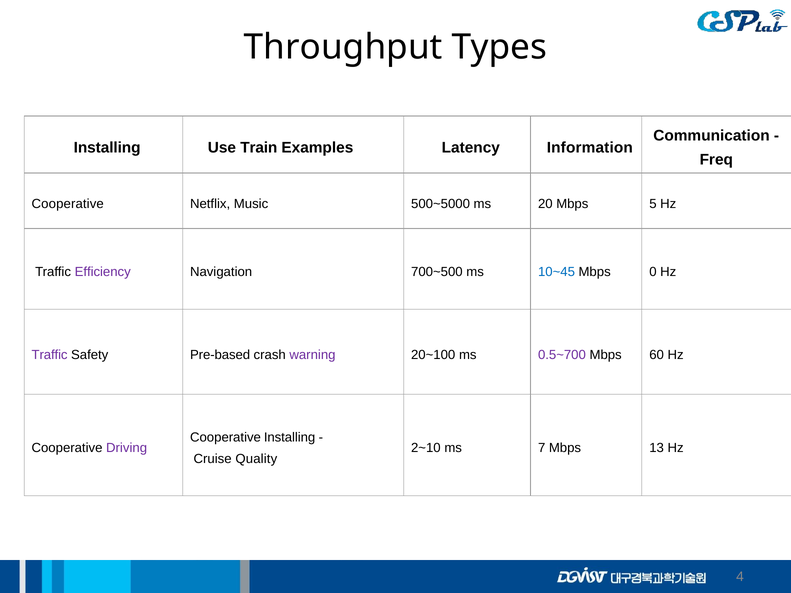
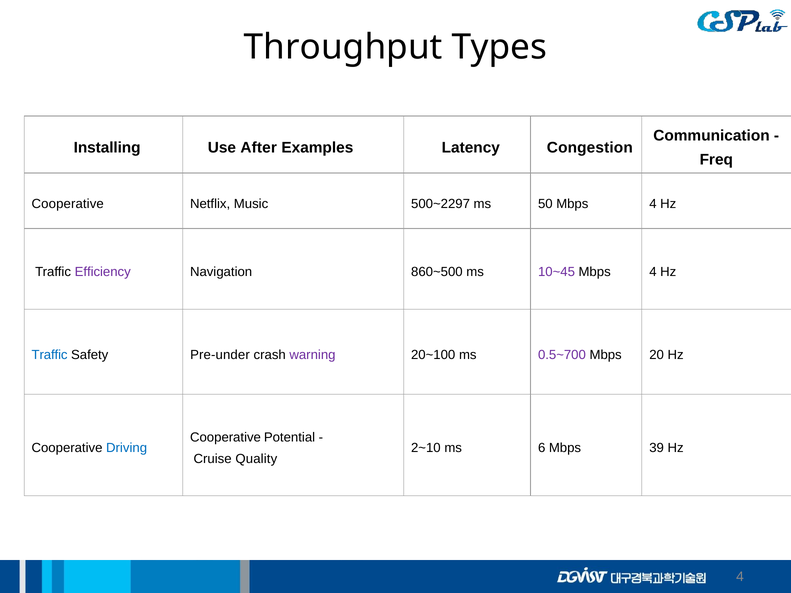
Train: Train -> After (259, 148)
Information: Information -> Congestion (590, 148)
500~5000: 500~5000 -> 500~2297 (441, 204)
20: 20 -> 50 (545, 204)
5: 5 -> 4 (653, 204)
700~500: 700~500 -> 860~500 (437, 272)
10~45 colour: blue -> purple (556, 272)
0: 0 -> 4 (653, 272)
Traffic colour: purple -> blue (50, 355)
Pre-based: Pre-based -> Pre-under (220, 355)
60: 60 -> 20 (657, 355)
Cooperative Installing: Installing -> Potential (290, 437)
Driving colour: purple -> blue (127, 448)
7: 7 -> 6 (542, 448)
13: 13 -> 39 (657, 448)
